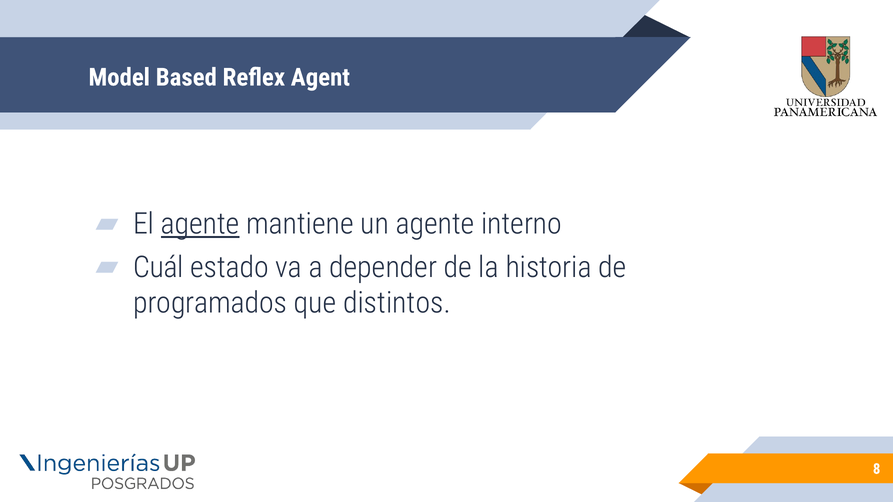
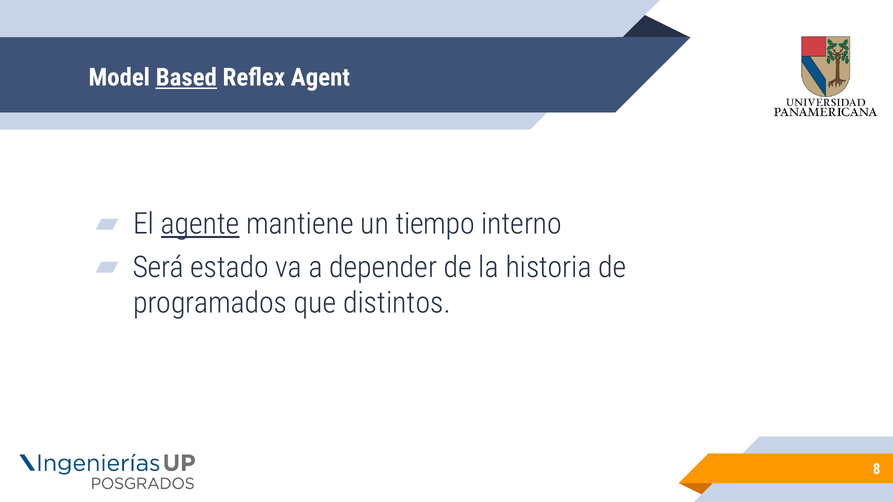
Based underline: none -> present (186, 77)
un agente: agente -> tiempo (435, 224)
Cuál: Cuál -> Será (158, 267)
